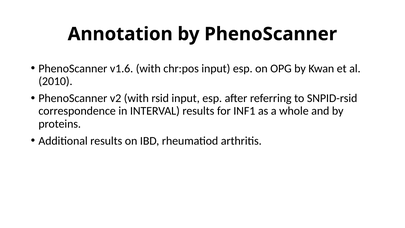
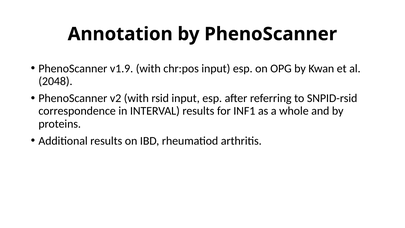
v1.6: v1.6 -> v1.9 (122, 68)
2010: 2010 -> 2048 (55, 81)
